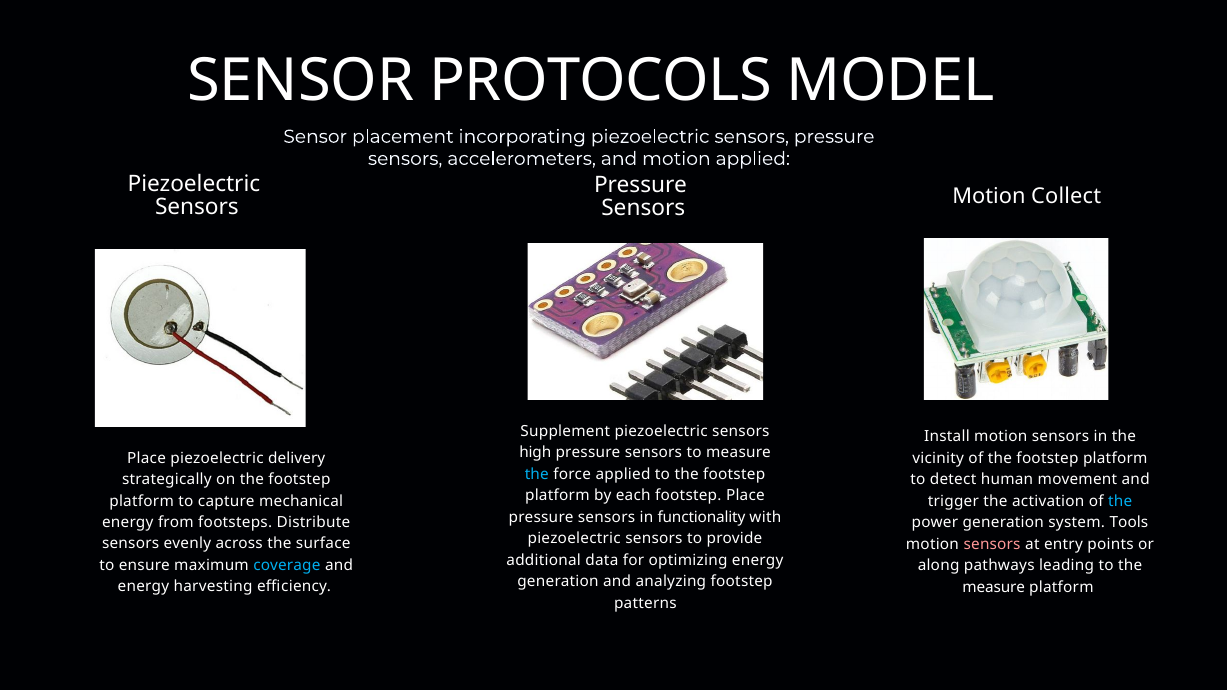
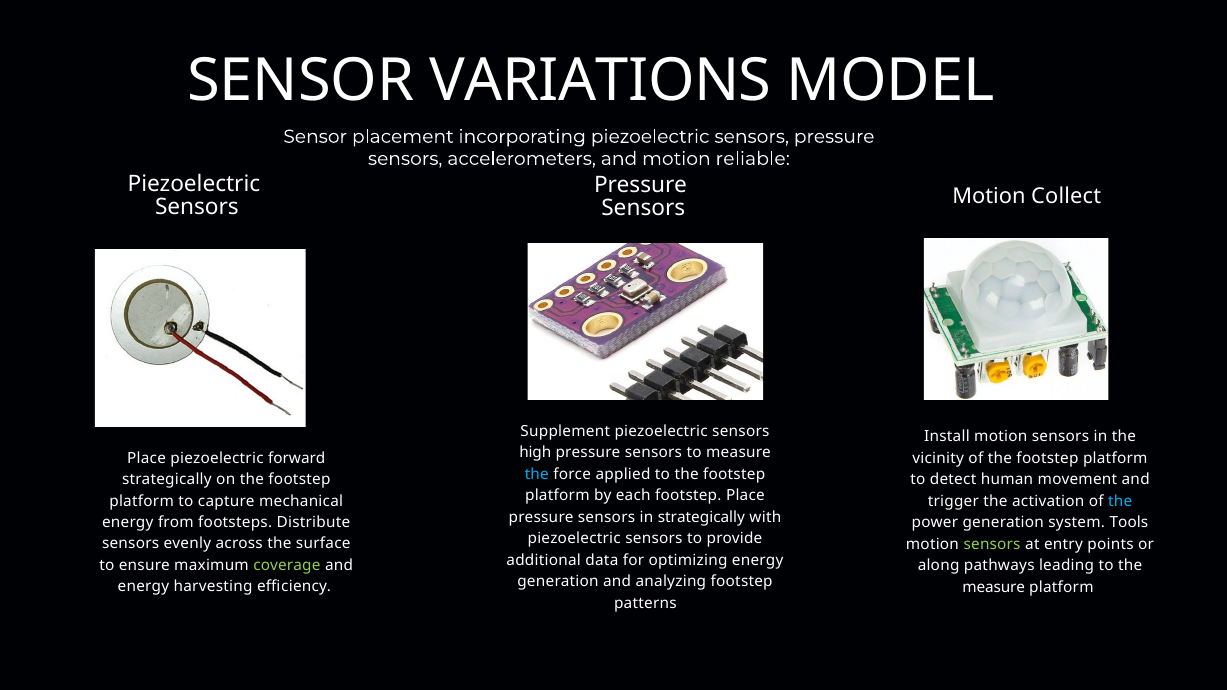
PROTOCOLS: PROTOCOLS -> VARIATIONS (601, 81)
motion applied: applied -> reliable (753, 159)
delivery: delivery -> forward (297, 458)
in functionality: functionality -> strategically (701, 517)
sensors colour: pink -> light green (992, 544)
coverage colour: light blue -> light green (287, 565)
